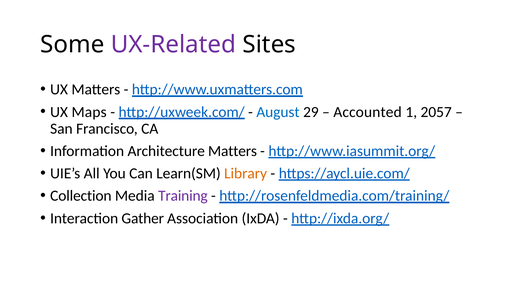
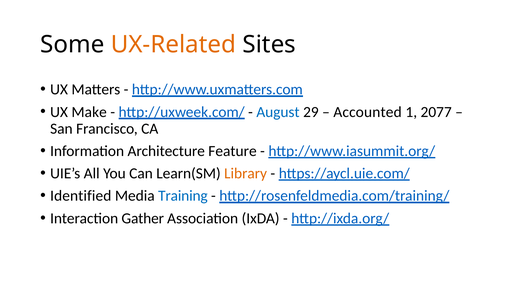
UX-Related colour: purple -> orange (173, 44)
Maps: Maps -> Make (89, 112)
2057: 2057 -> 2077 (436, 112)
Architecture Matters: Matters -> Feature (232, 151)
Collection: Collection -> Identified (81, 196)
Training colour: purple -> blue (183, 196)
